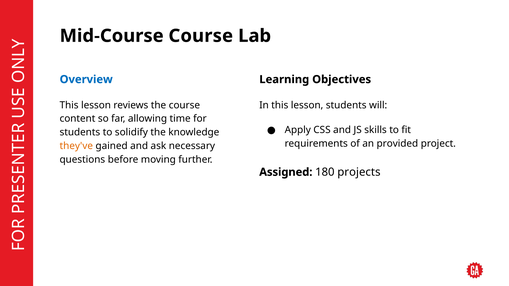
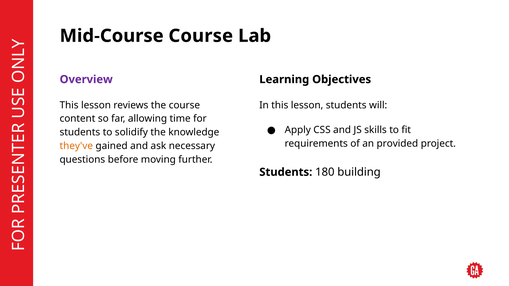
Overview colour: blue -> purple (86, 80)
Assigned: Assigned -> Students (286, 172)
projects: projects -> building (359, 172)
